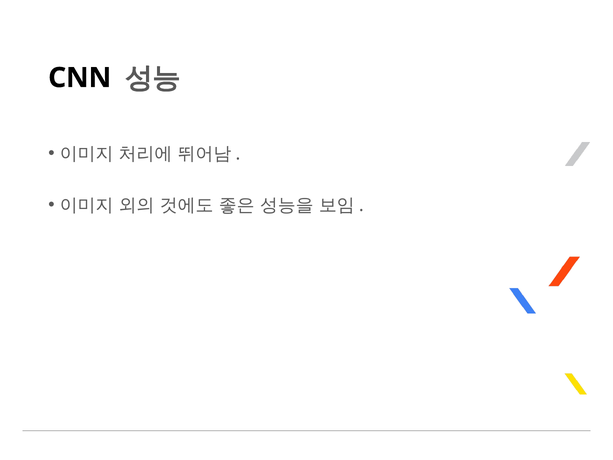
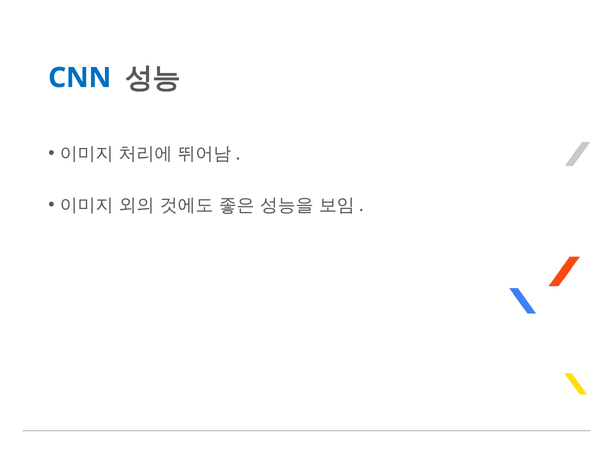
CNN colour: black -> blue (80, 78)
